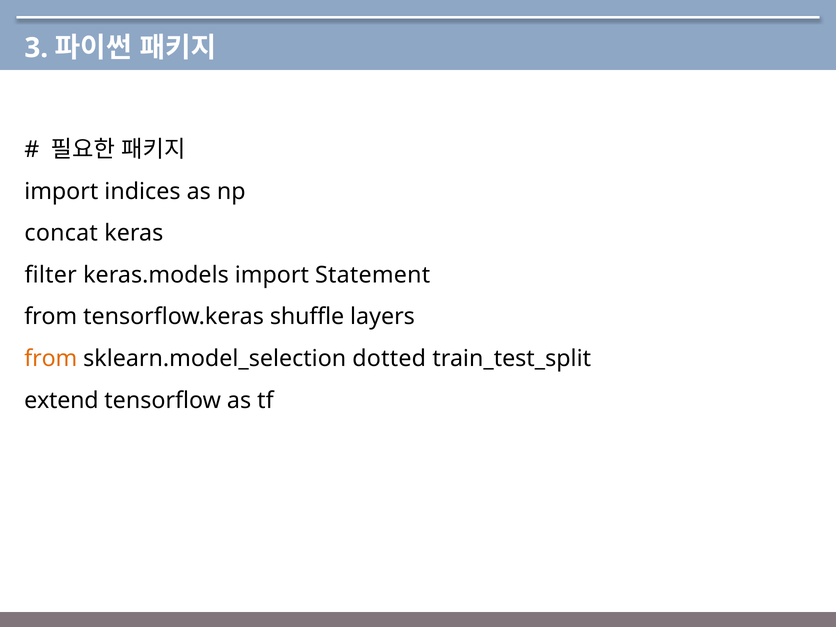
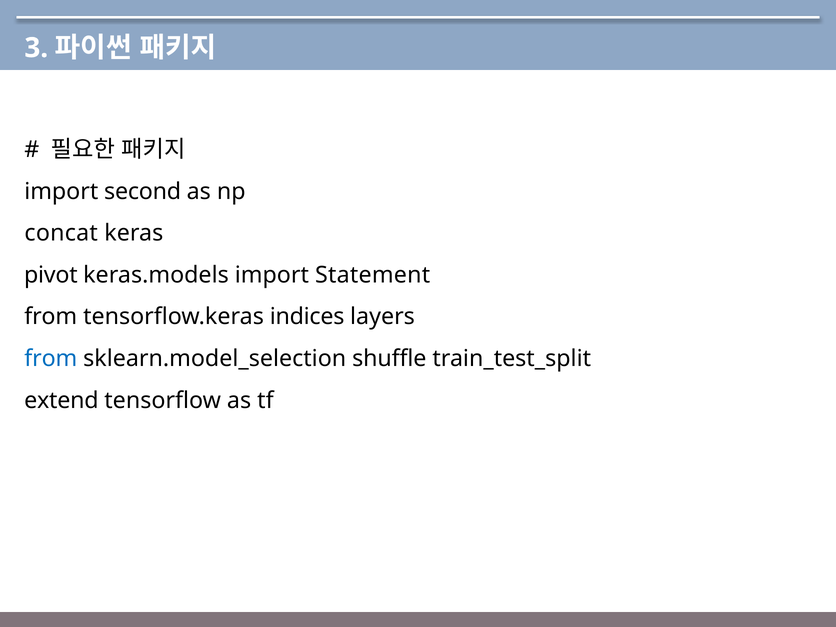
indices: indices -> second (143, 191)
filter: filter -> pivot (51, 275)
shuffle: shuffle -> indices (307, 317)
from colour: orange -> blue (51, 359)
dotted: dotted -> shuffle (389, 359)
